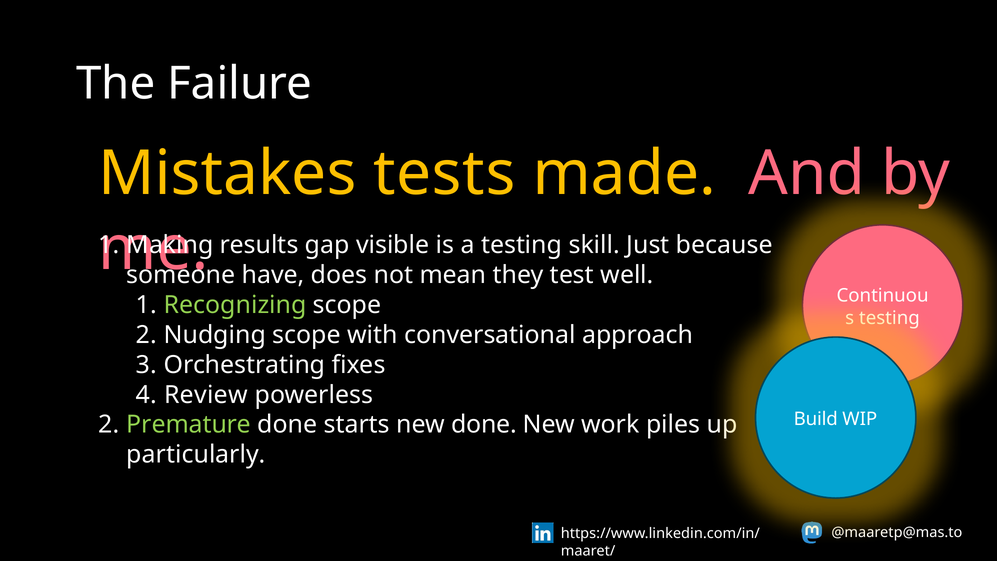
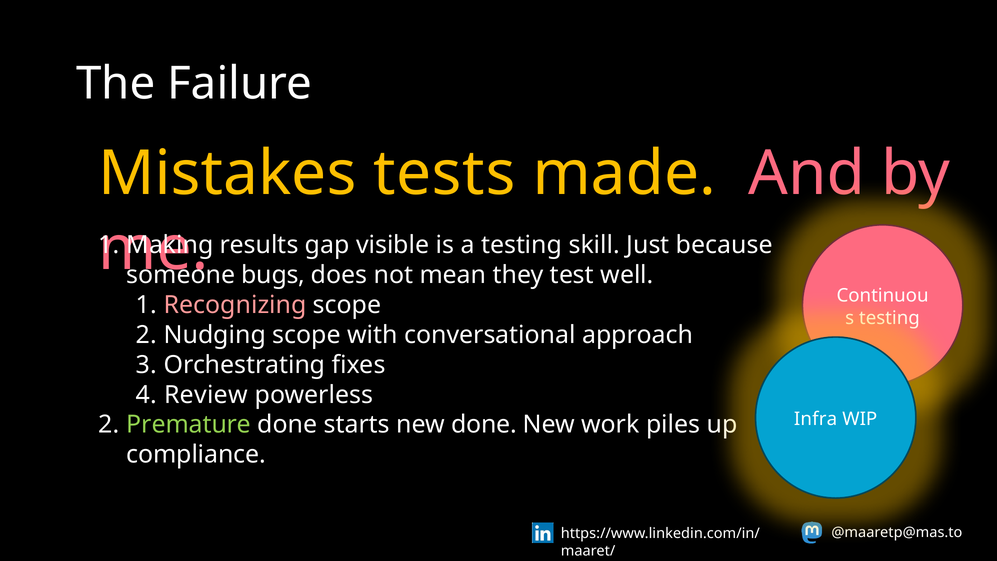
have: have -> bugs (273, 275)
Recognizing colour: light green -> pink (235, 305)
Build: Build -> Infra (816, 419)
particularly: particularly -> compliance (196, 455)
